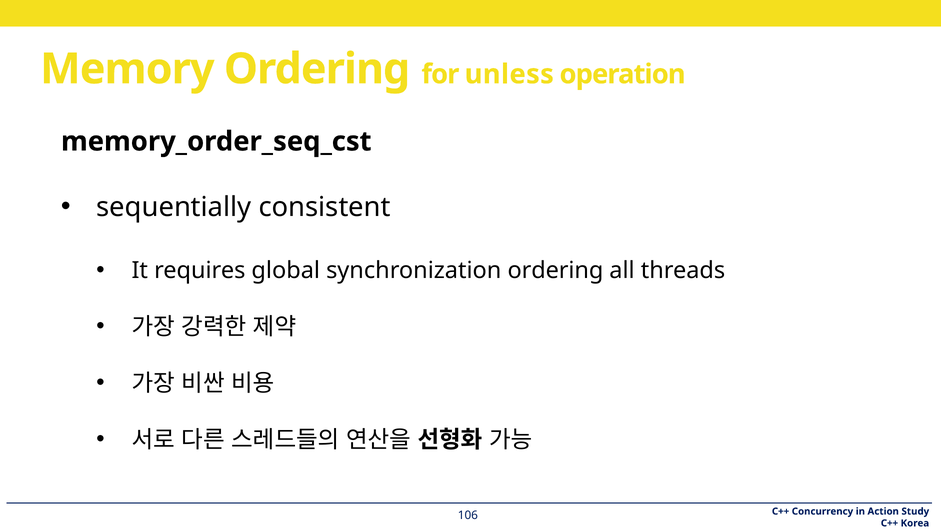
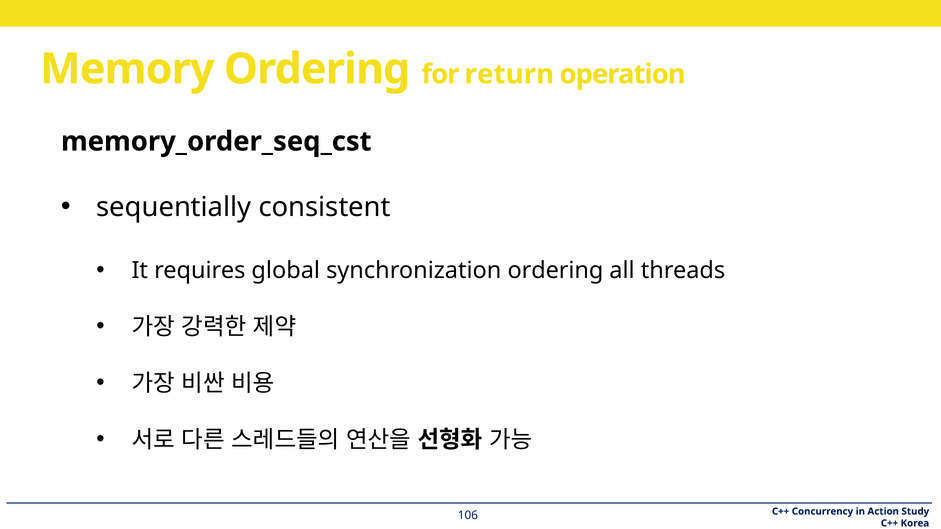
unless: unless -> return (509, 74)
